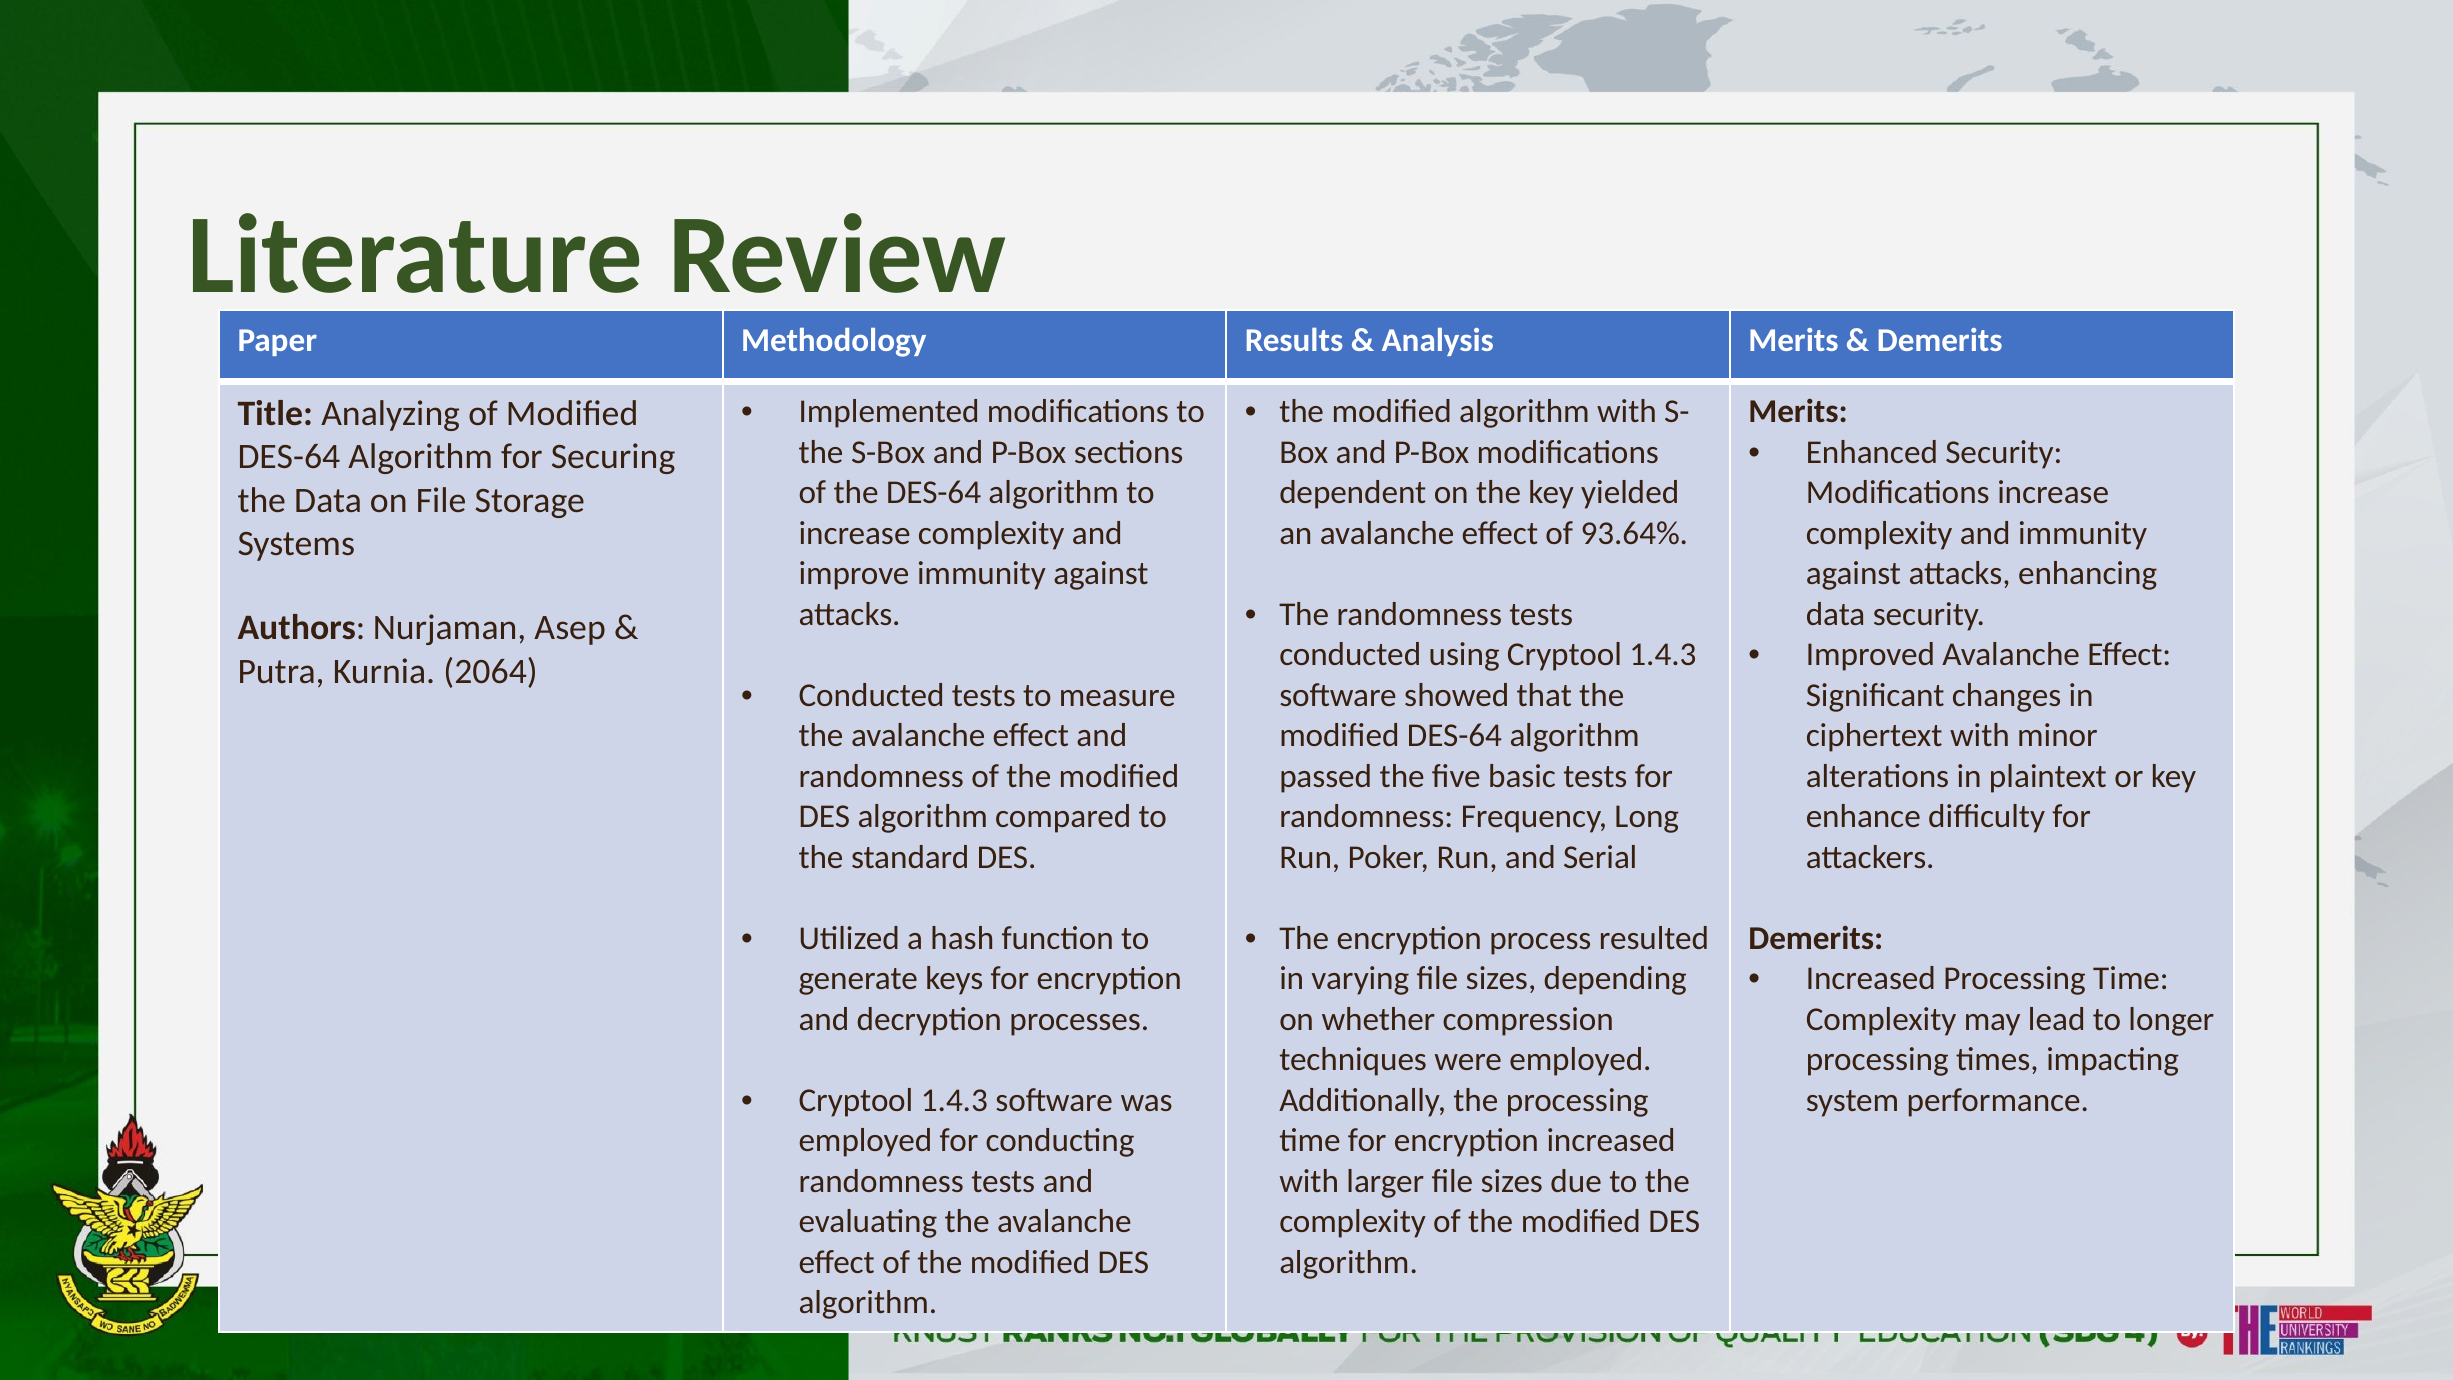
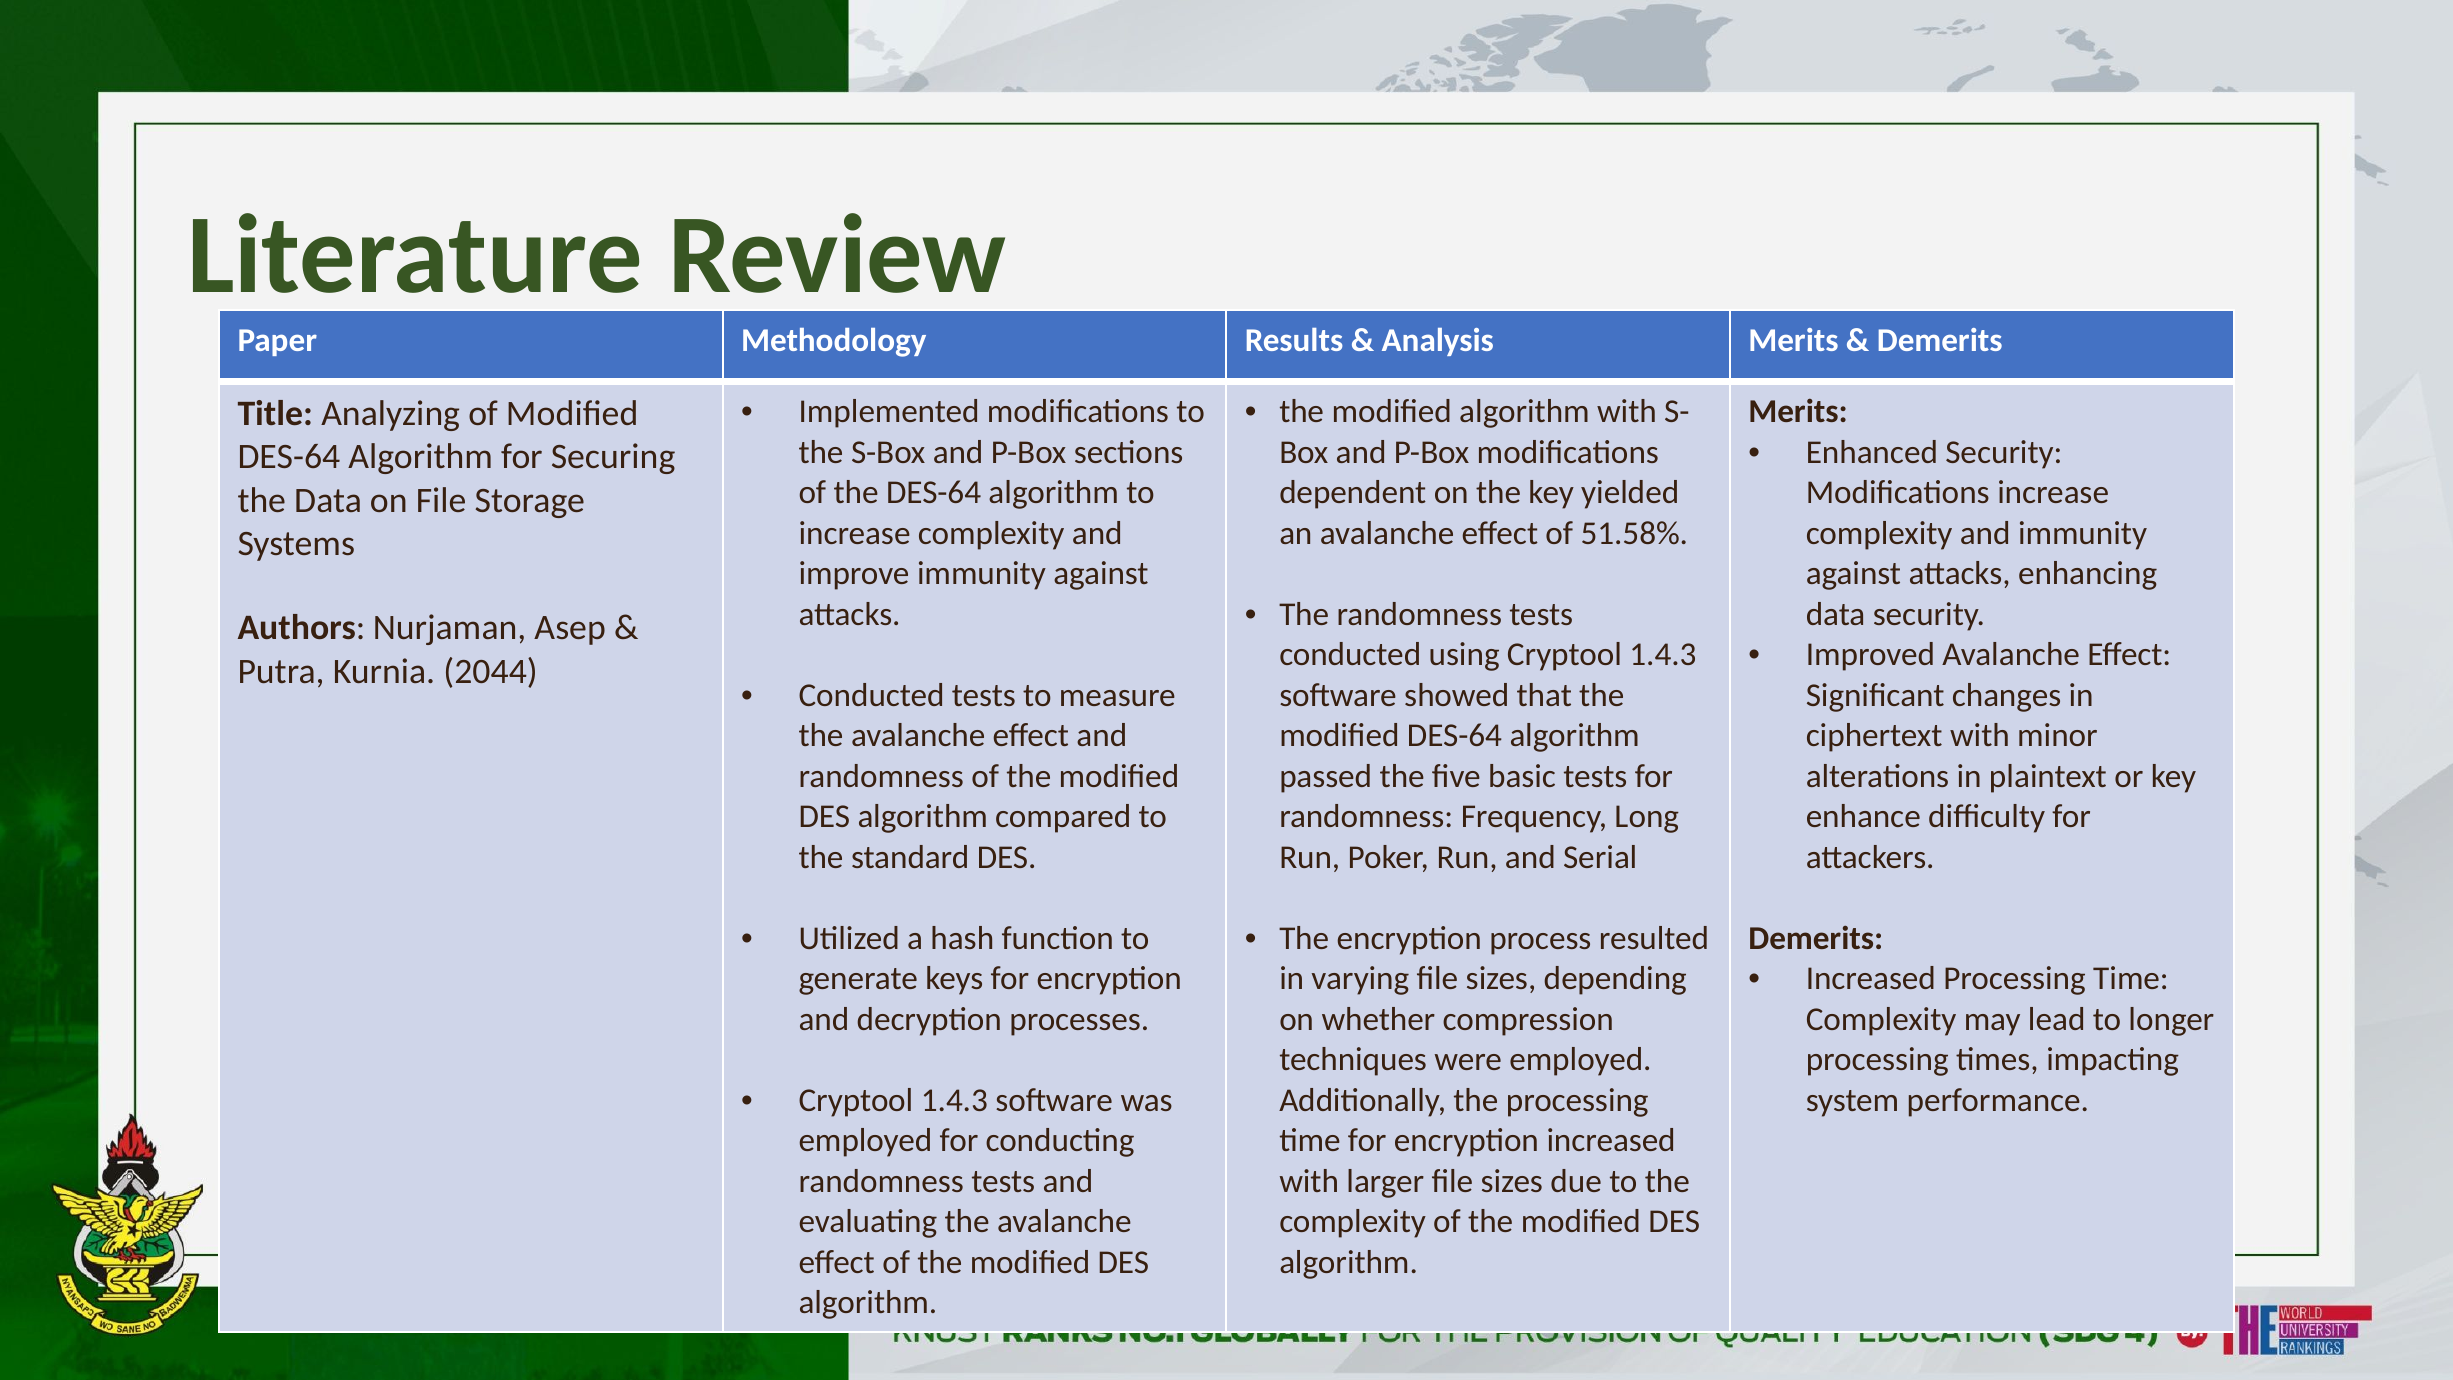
93.64%: 93.64% -> 51.58% (1634, 533)
2064: 2064 -> 2044 (491, 671)
